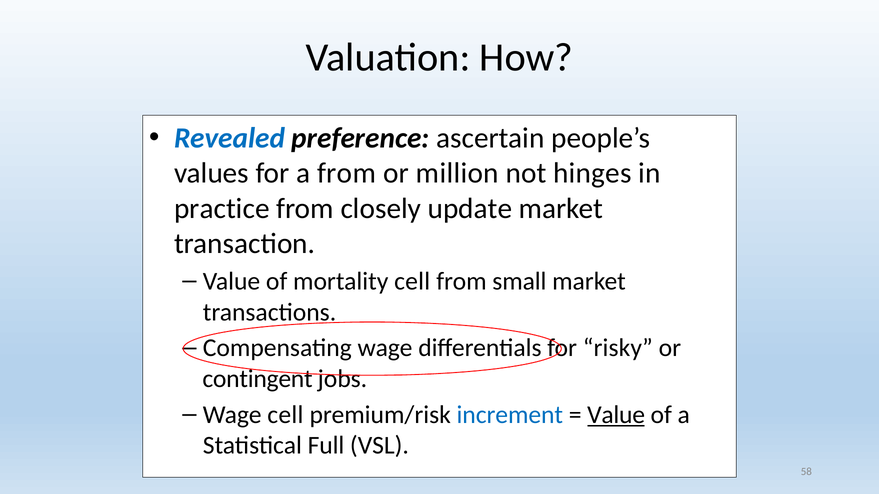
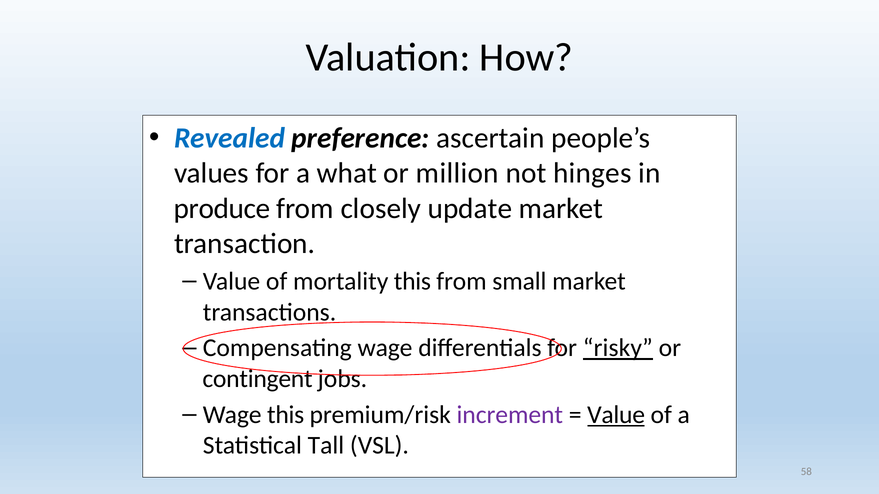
a from: from -> what (347, 173)
practice: practice -> produce (222, 209)
mortality cell: cell -> this (412, 282)
risky underline: none -> present (618, 348)
Wage cell: cell -> this (286, 415)
increment colour: blue -> purple (510, 415)
Full: Full -> Tall (326, 446)
